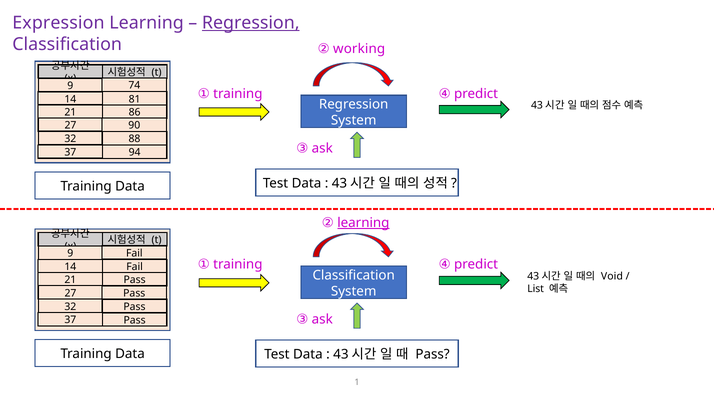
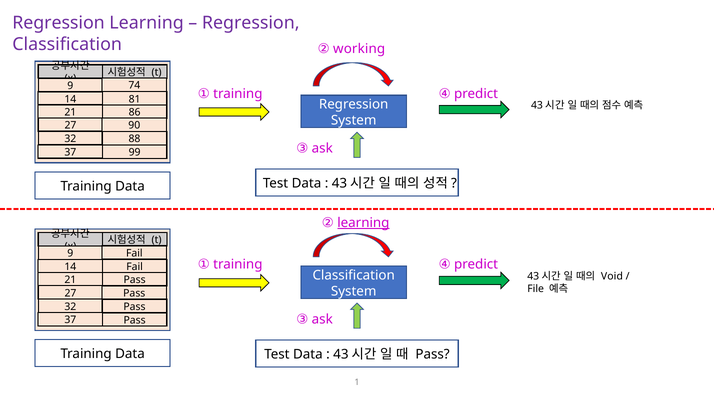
Expression: Expression -> Regression (59, 23)
Regression underline: present -> none (251, 23)
94: 94 -> 99 (135, 153)
List: List -> File (536, 289)
